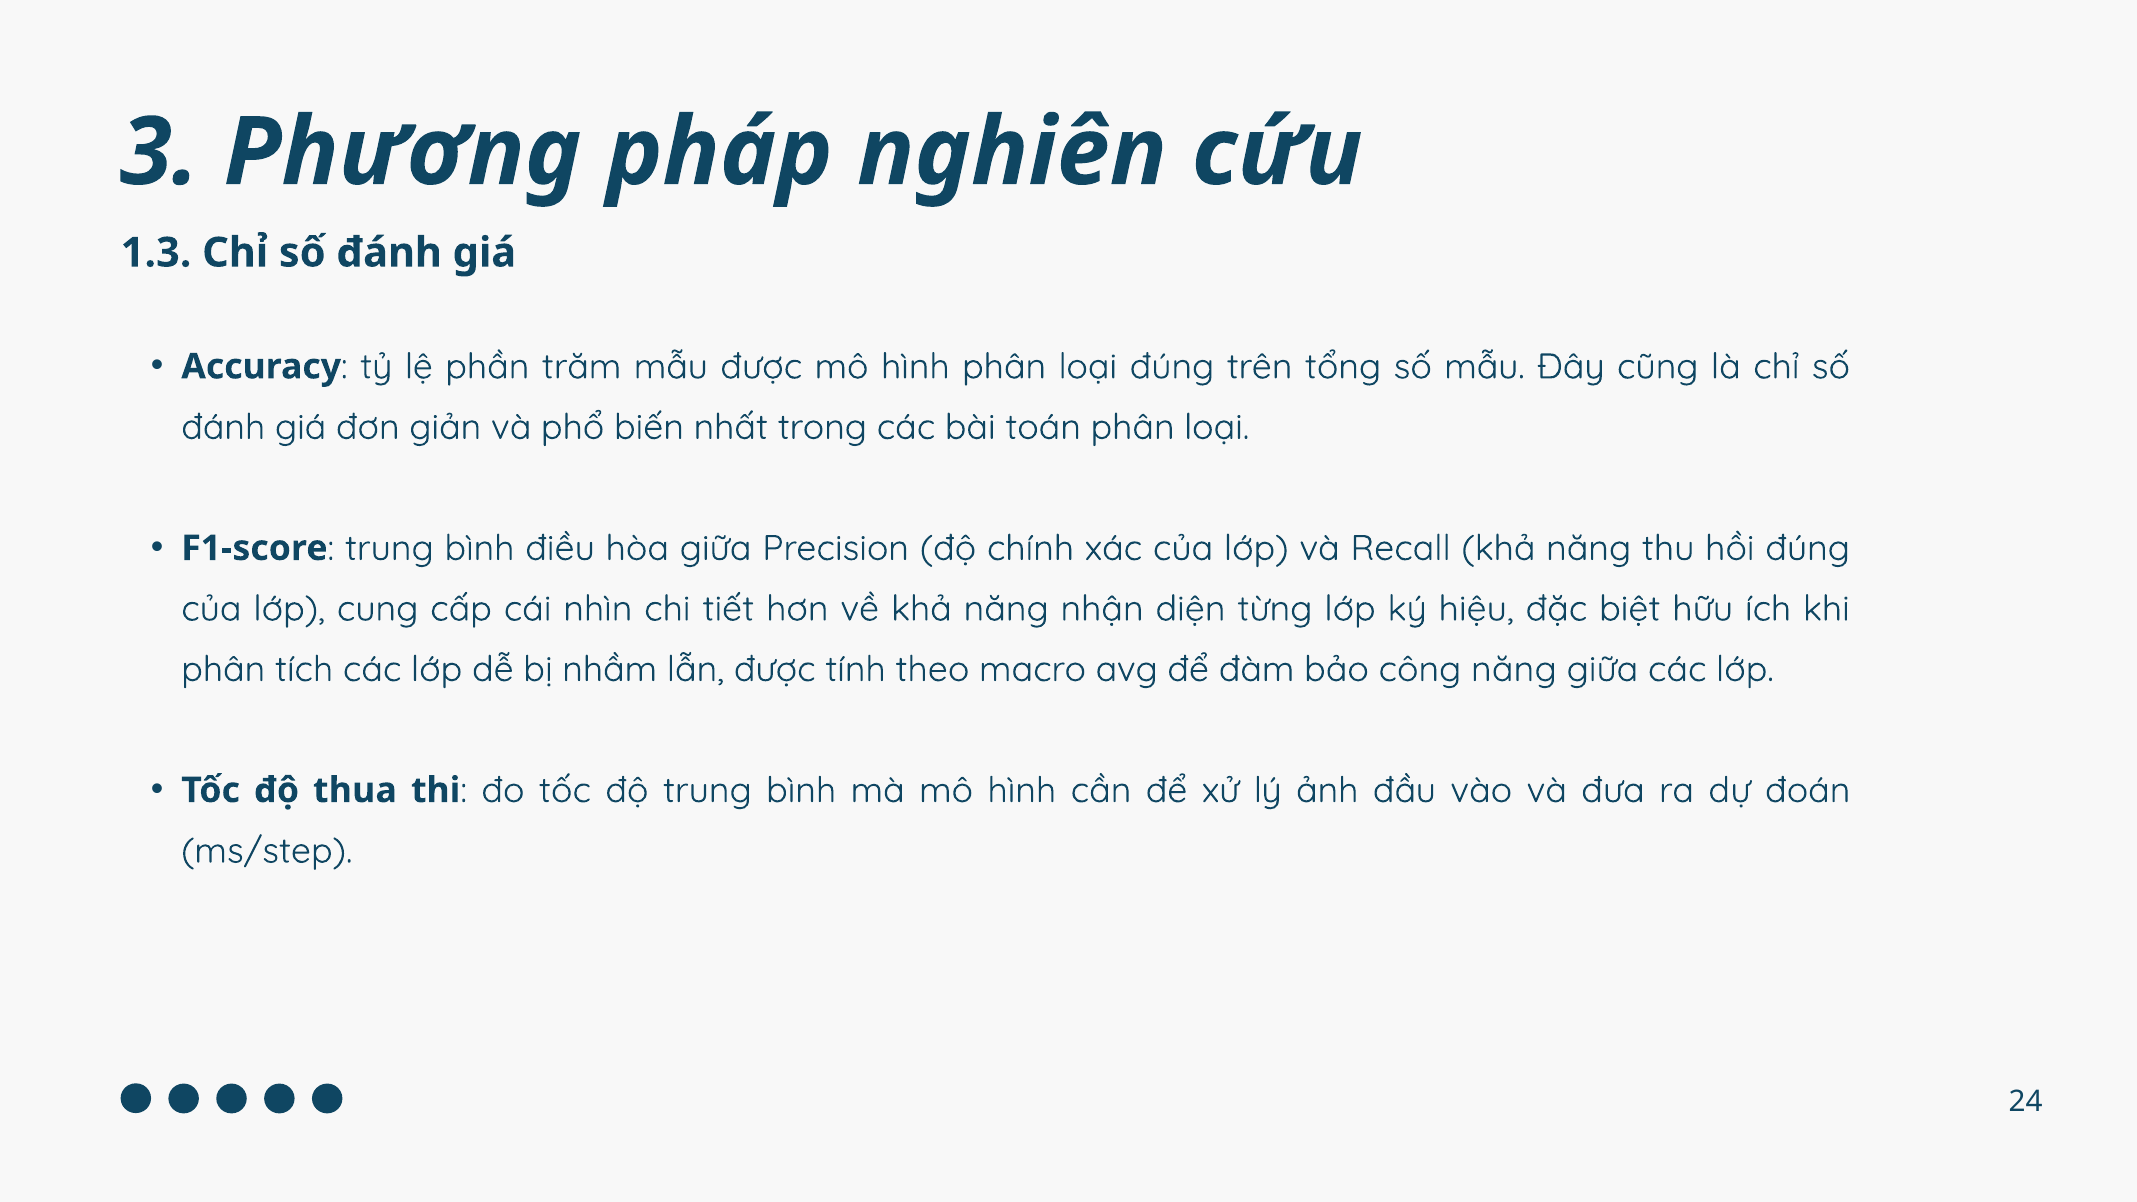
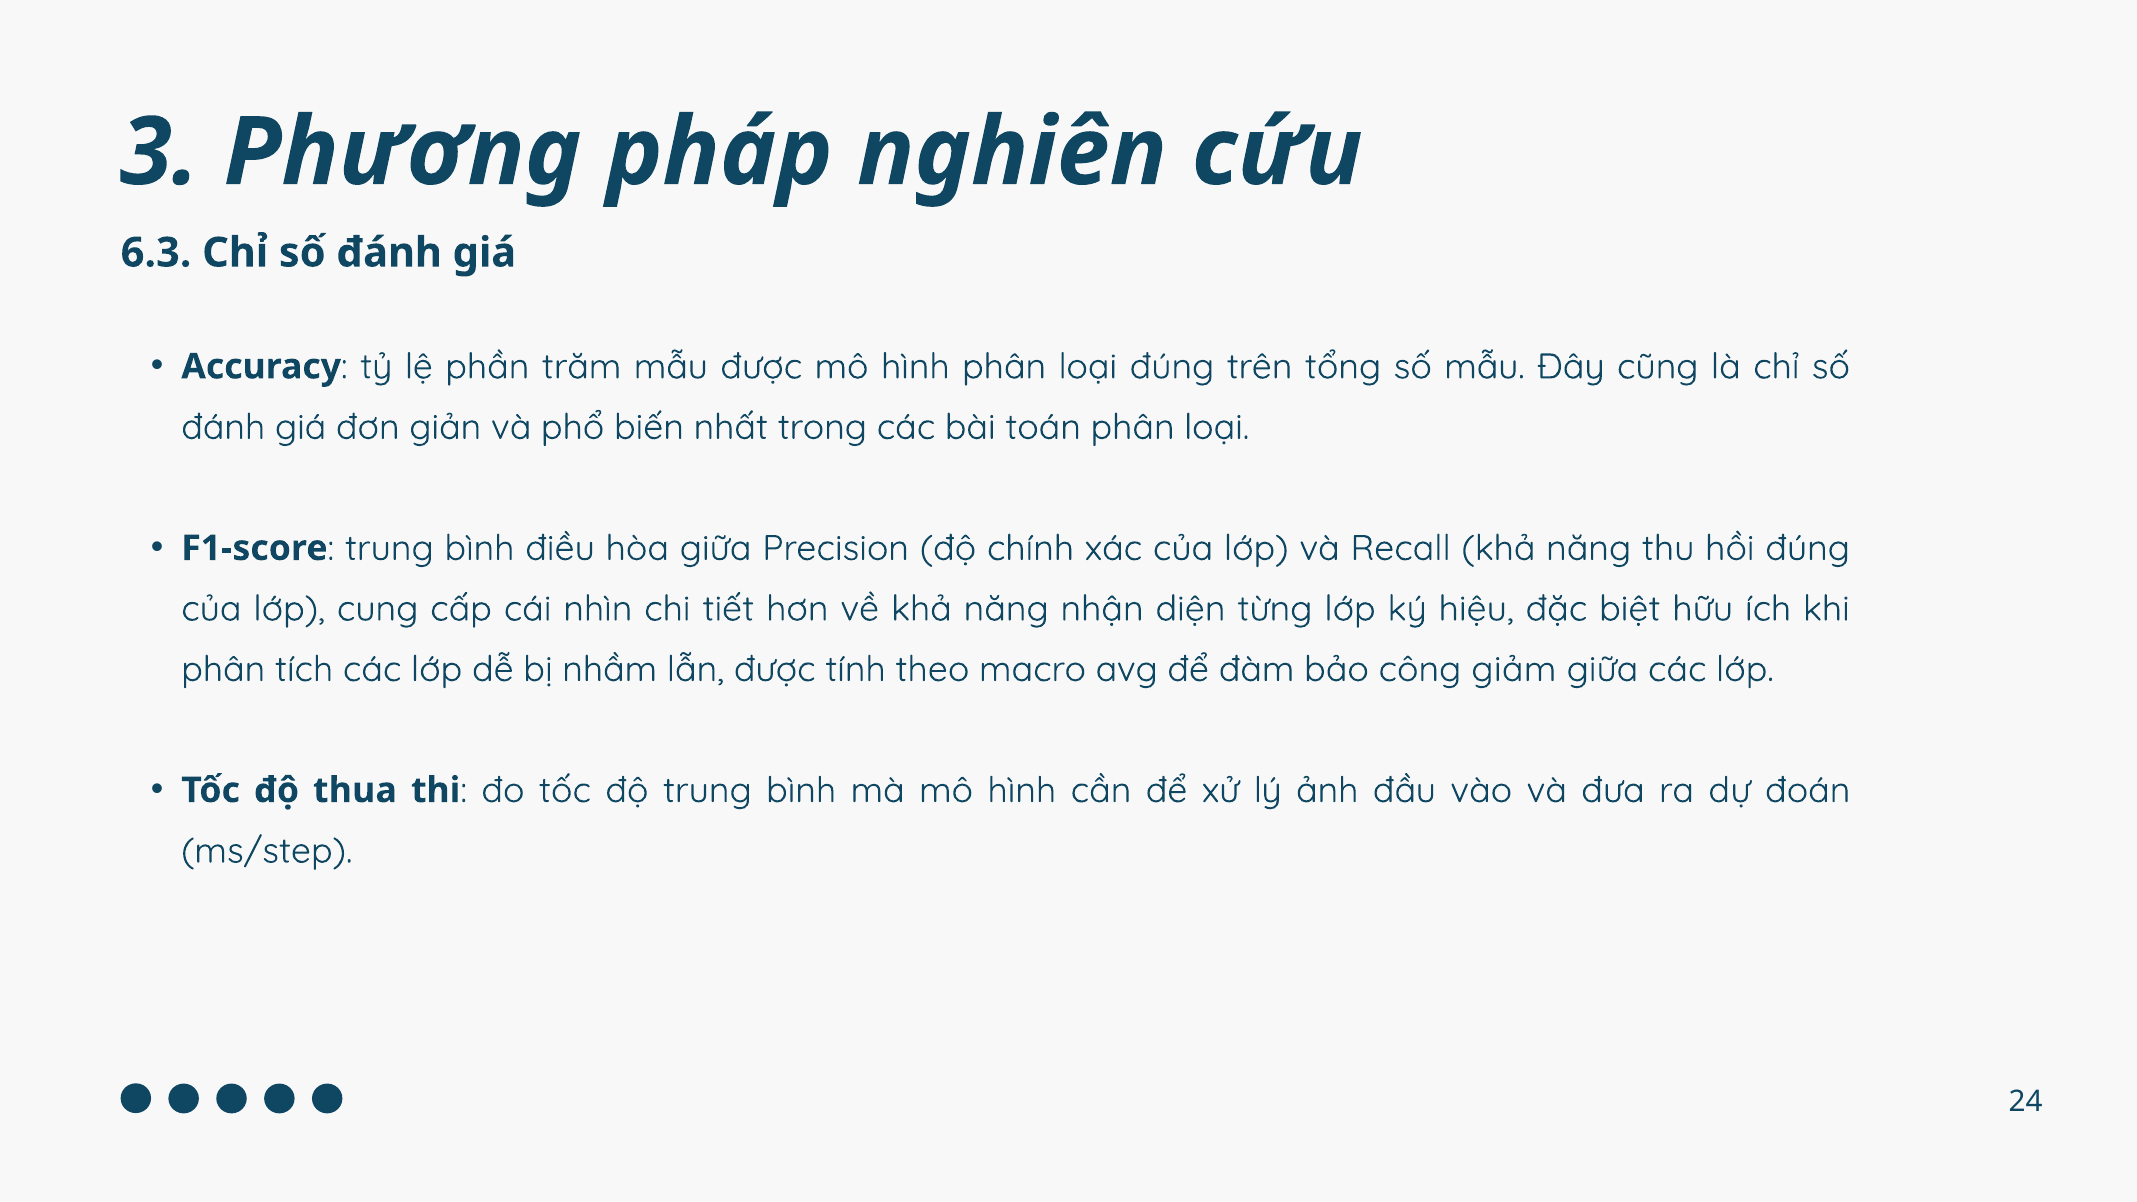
1.3: 1.3 -> 6.3 (156, 253)
công năng: năng -> giảm (1514, 669)
